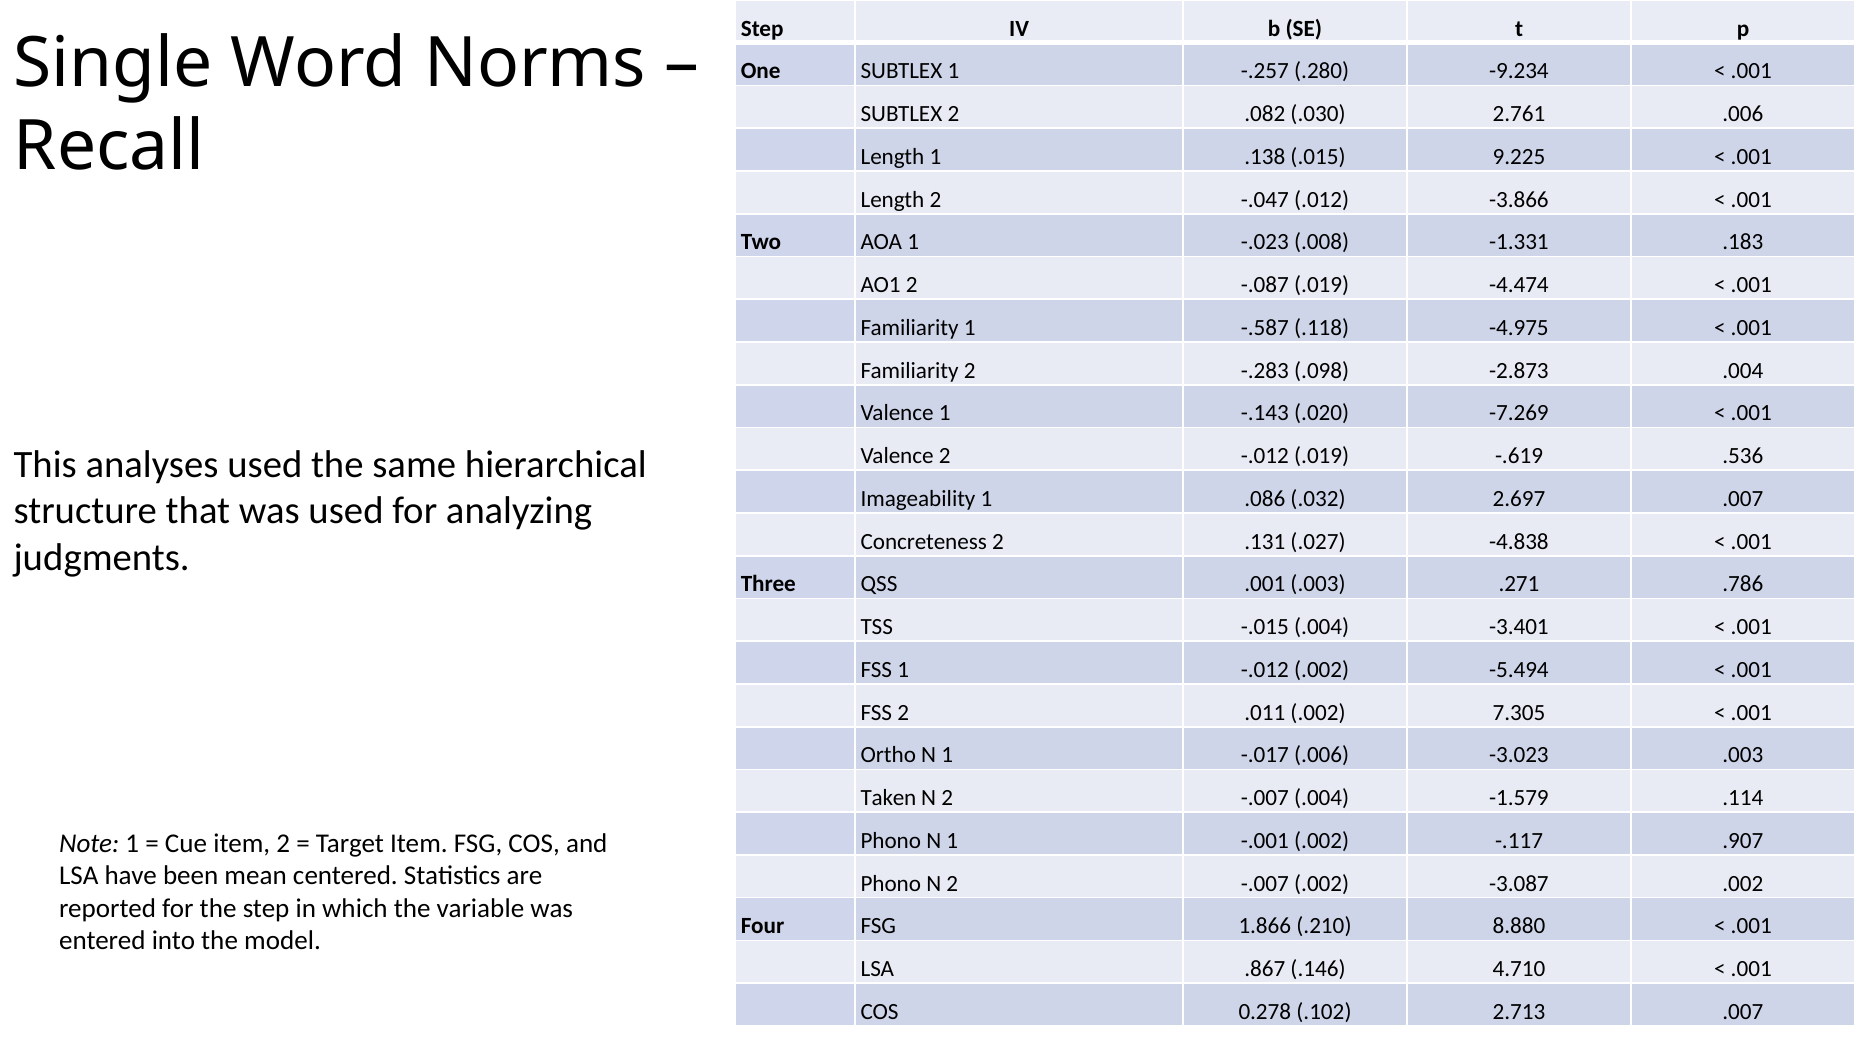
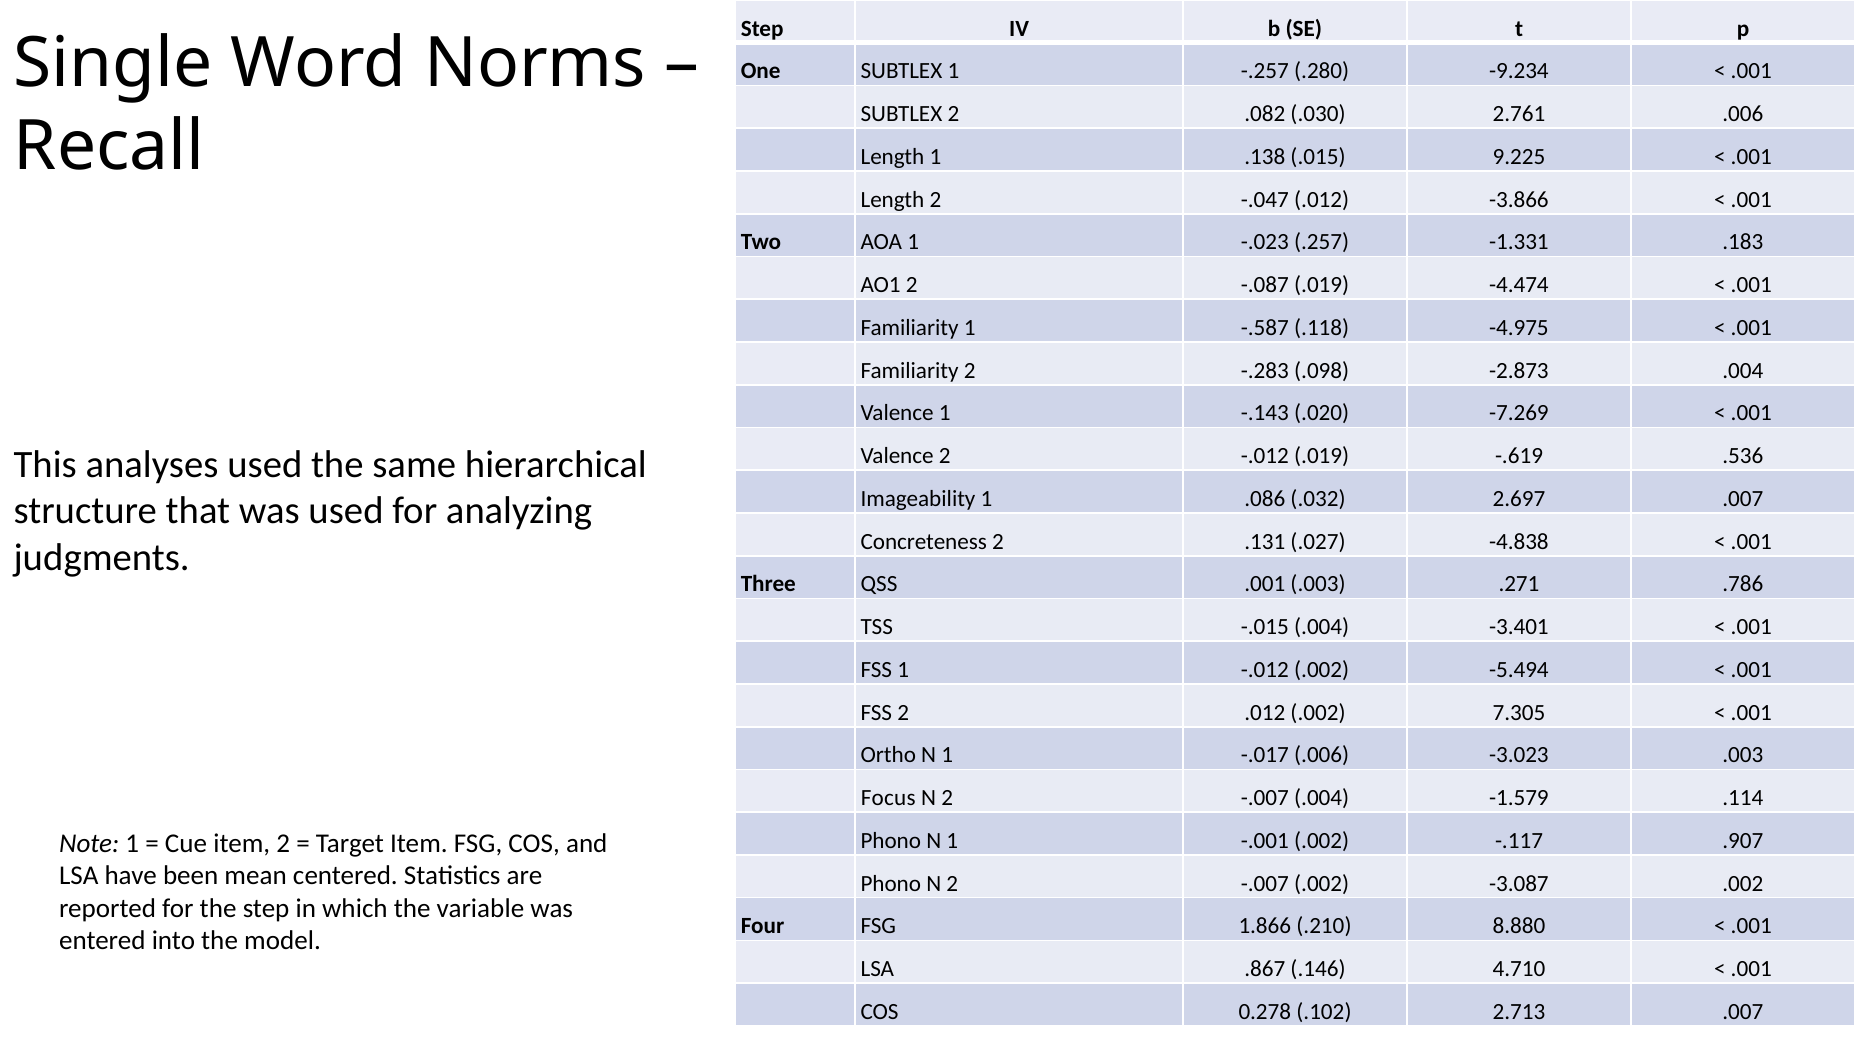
.008: .008 -> .257 (1322, 242)
2 .011: .011 -> .012 (1265, 712)
Taken: Taken -> Focus (888, 798)
